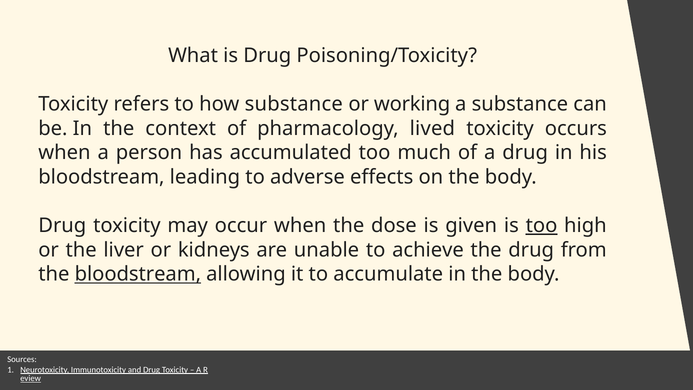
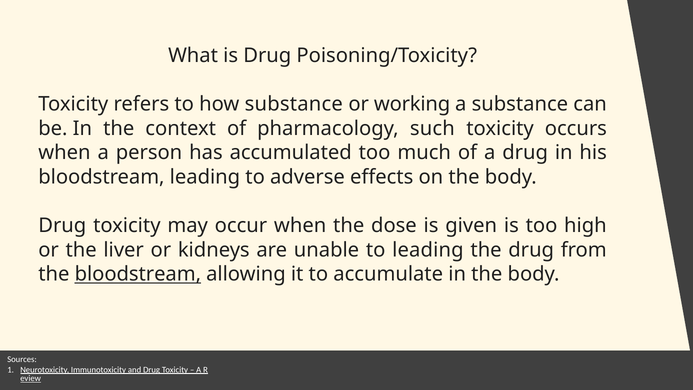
lived: lived -> such (432, 128)
too underline: present -> none (541, 226)
to achieve: achieve -> leading (428, 250)
